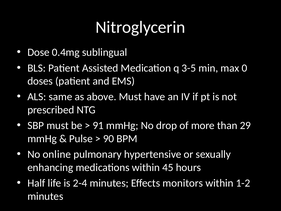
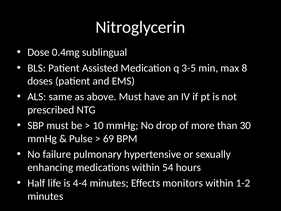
0: 0 -> 8 (244, 68)
91: 91 -> 10 (98, 125)
29: 29 -> 30 (245, 125)
90: 90 -> 69 (109, 139)
online: online -> failure (57, 154)
45: 45 -> 54 (168, 167)
2-4: 2-4 -> 4-4 (80, 183)
